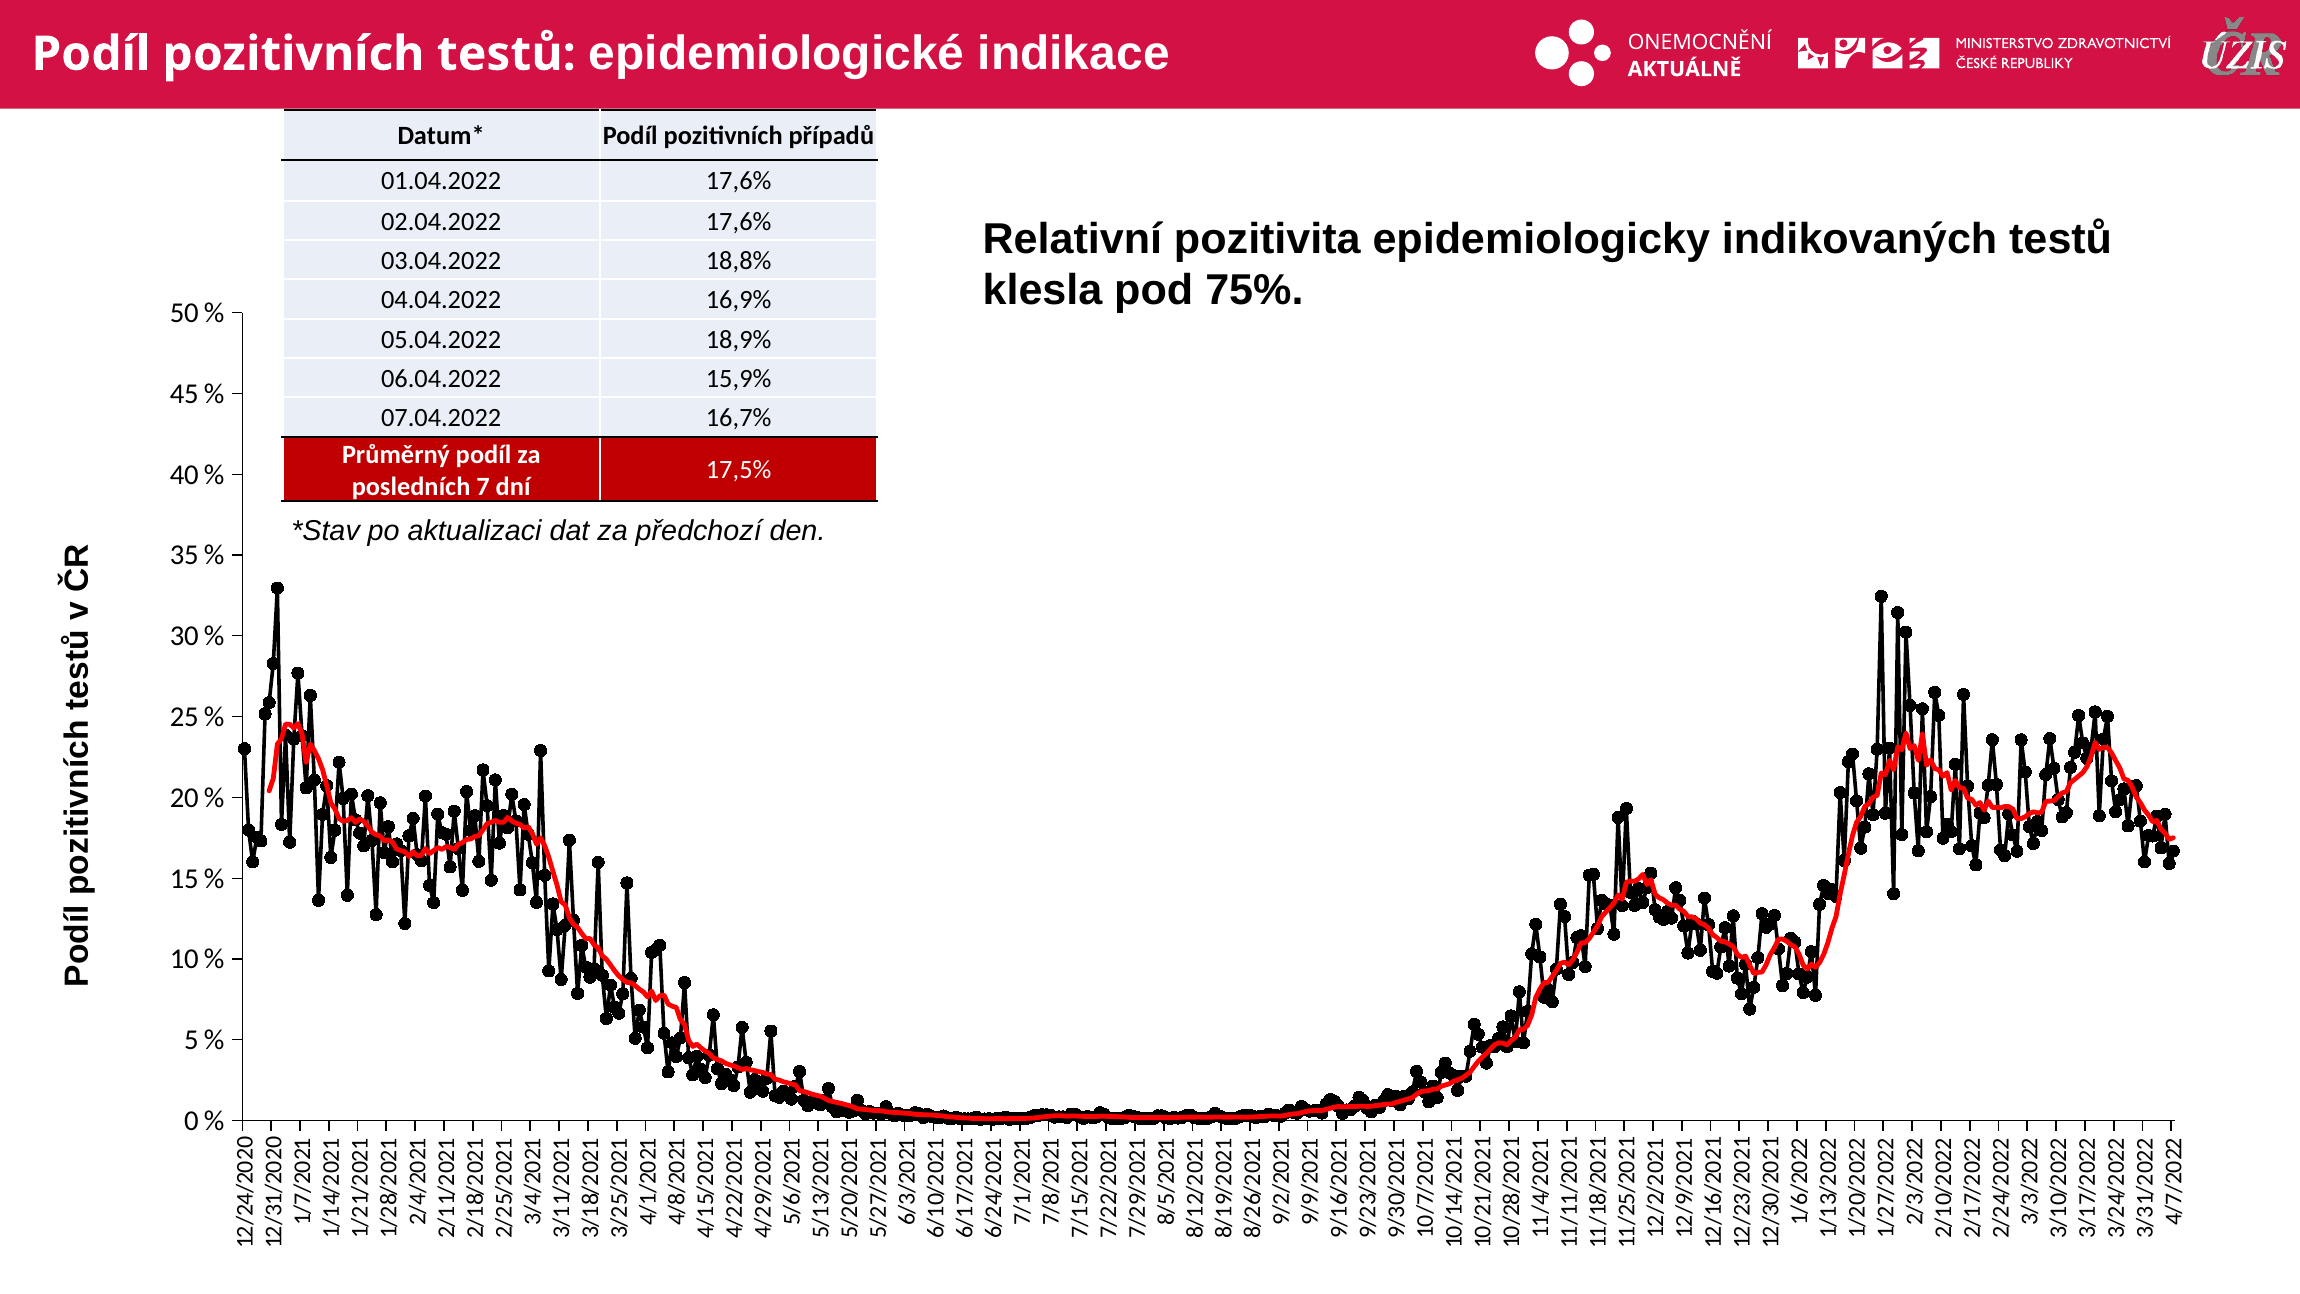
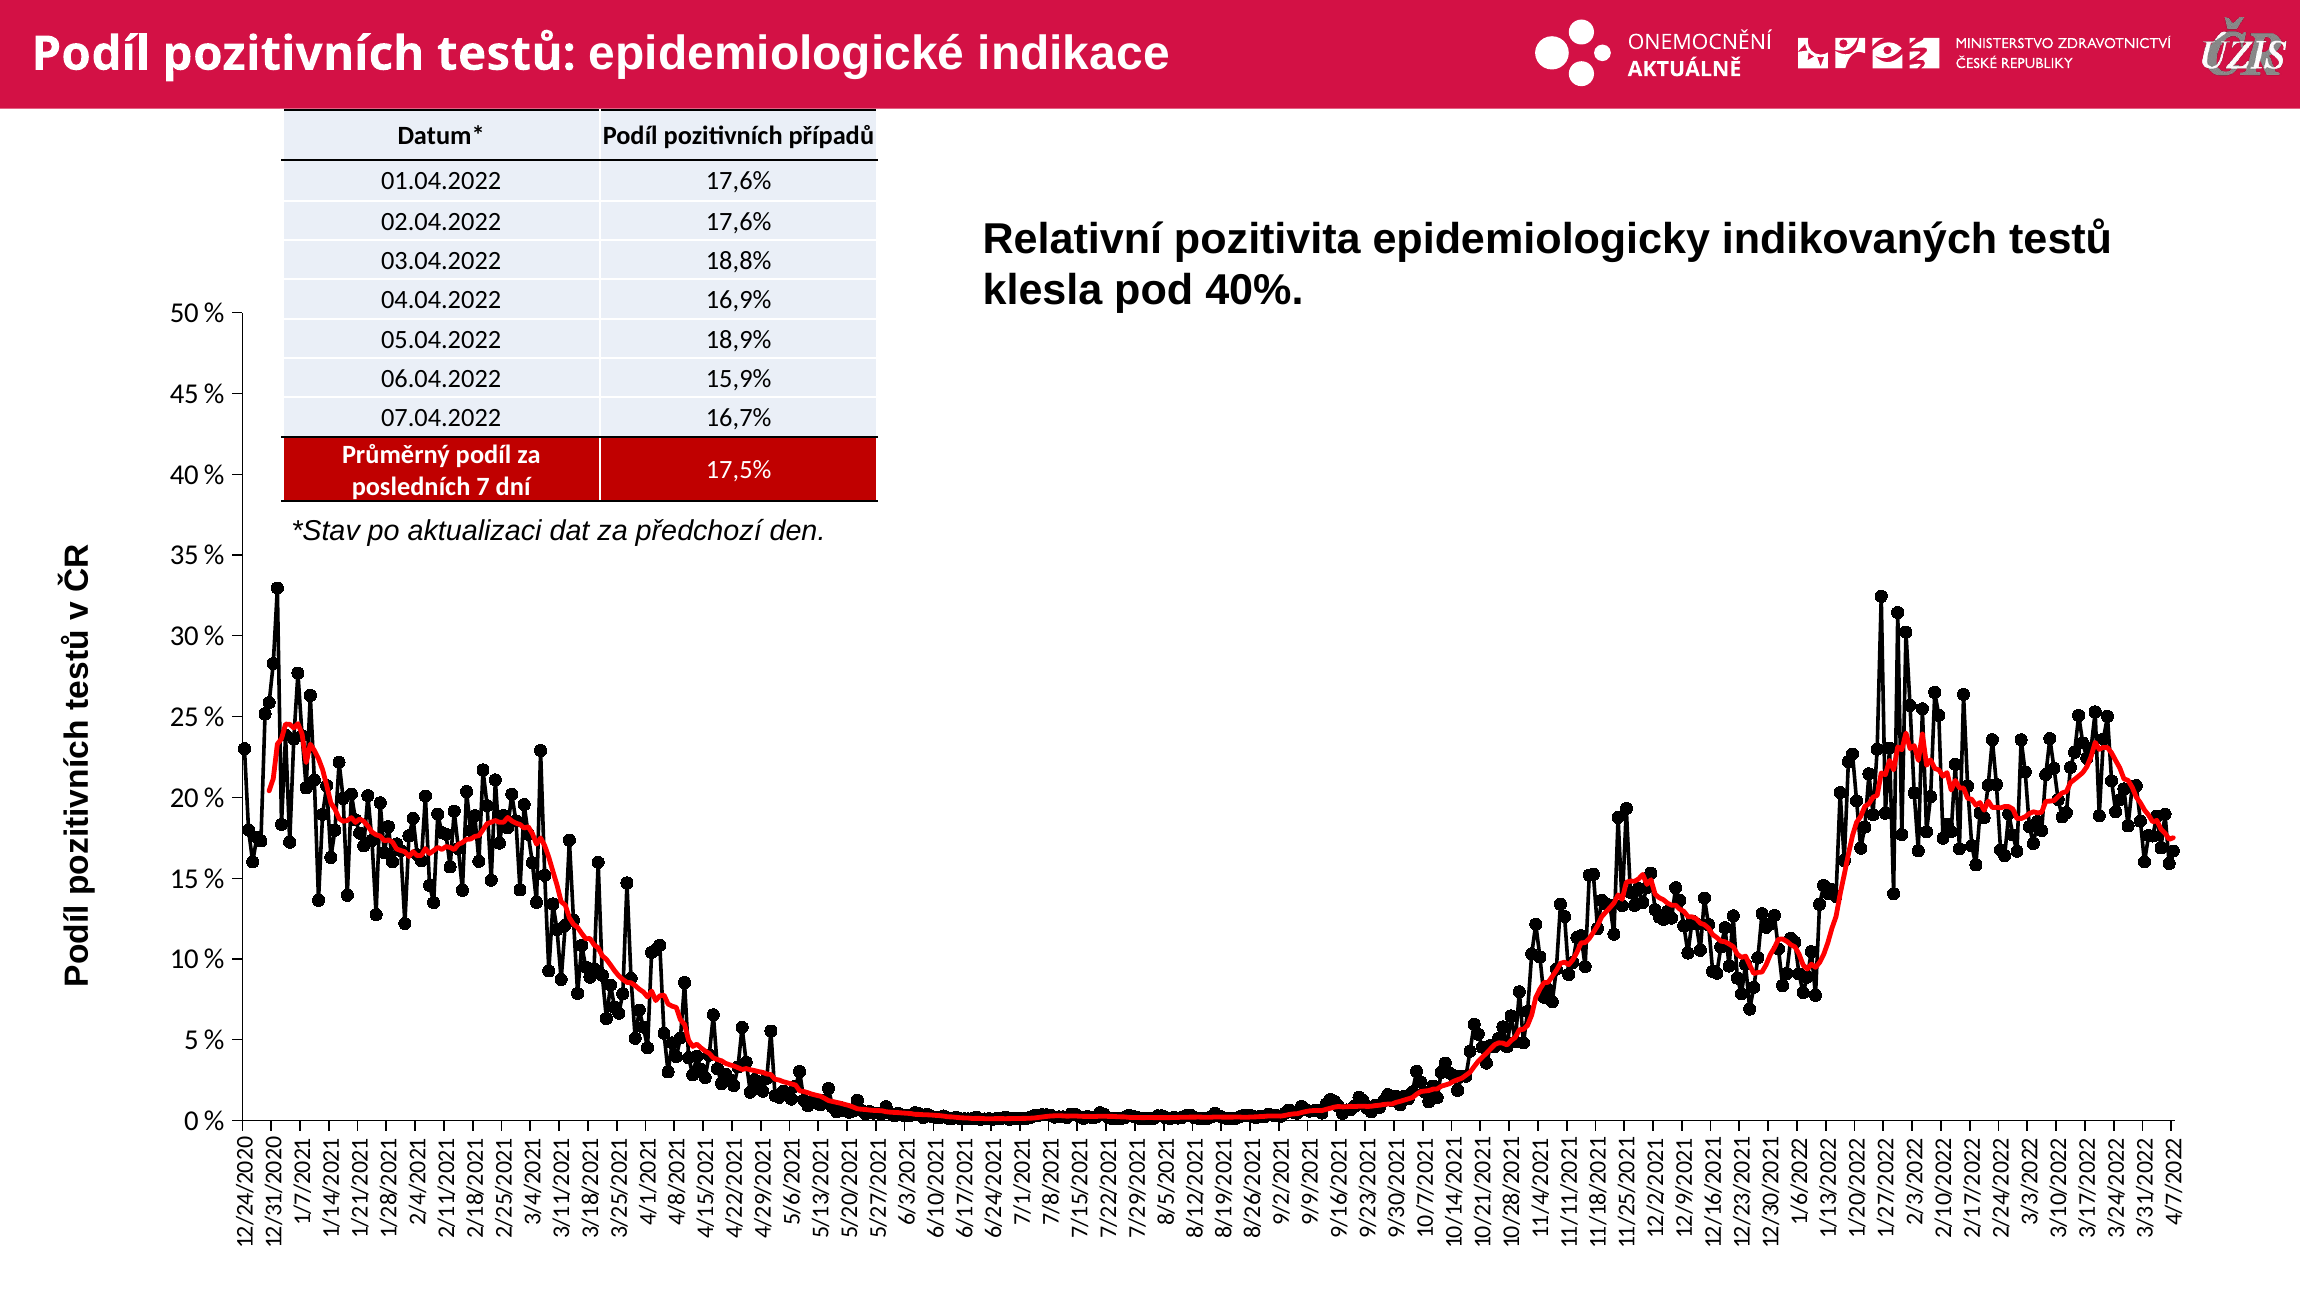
75%: 75% -> 40% (1254, 291)
